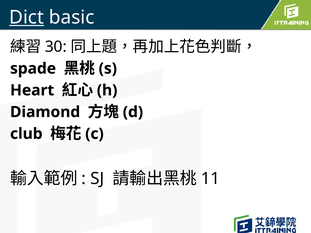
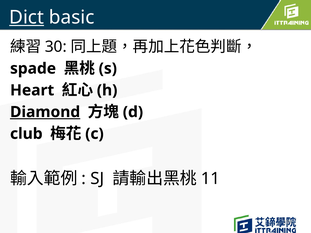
Diamond underline: none -> present (45, 112)
